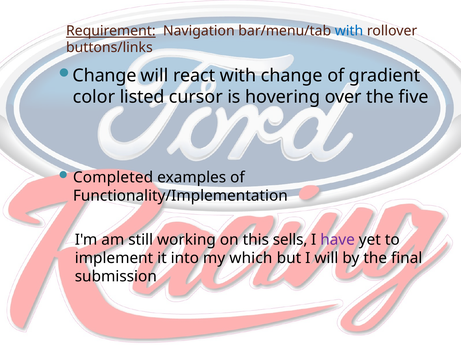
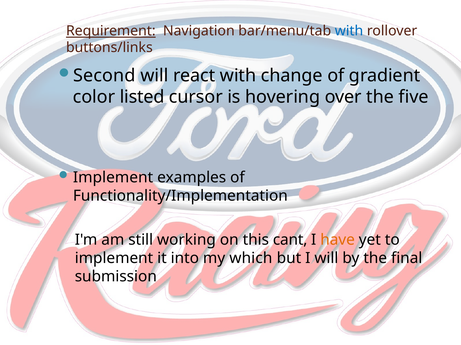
Change: Change -> Second (104, 76)
Completed: Completed -> Implement (113, 178)
sells: sells -> cant (290, 240)
have colour: purple -> orange (338, 240)
